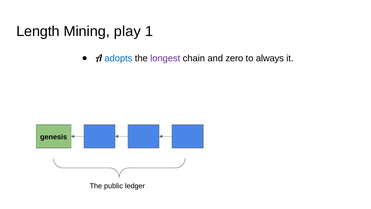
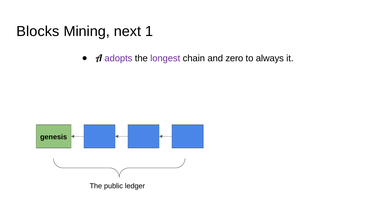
Length: Length -> Blocks (38, 31)
play: play -> next (128, 31)
adopts colour: blue -> purple (118, 58)
